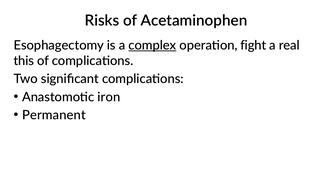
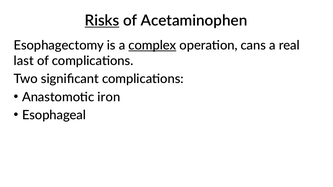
Risks underline: none -> present (102, 21)
fight: fight -> cans (253, 45)
this: this -> last (24, 61)
Permanent: Permanent -> Esophageal (54, 115)
